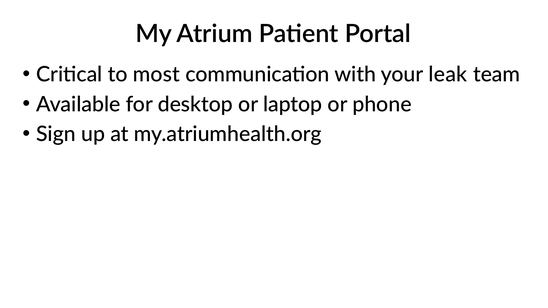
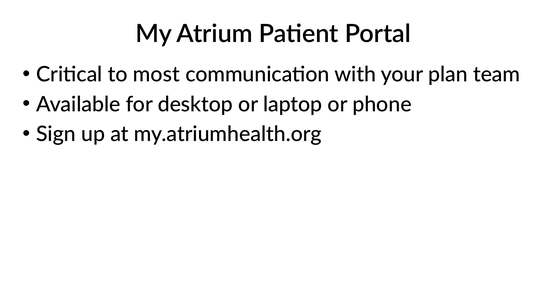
leak: leak -> plan (448, 75)
